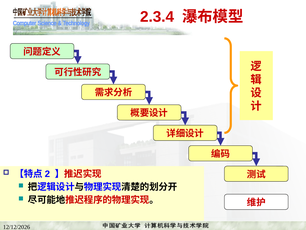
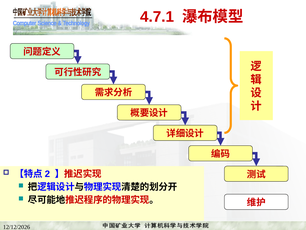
2.3.4: 2.3.4 -> 4.7.1 (157, 17)
